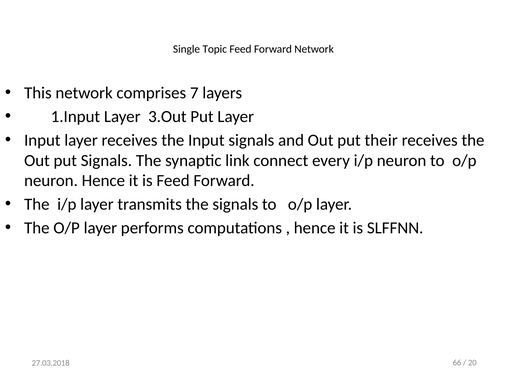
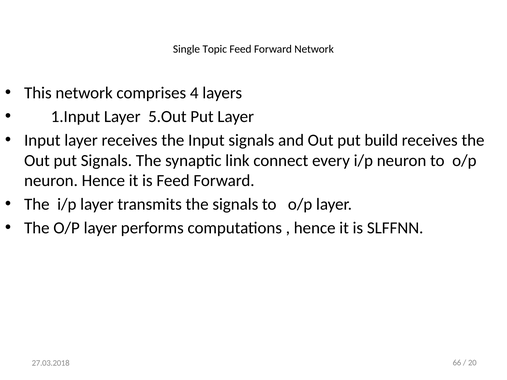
7: 7 -> 4 (194, 93)
3.Out: 3.Out -> 5.Out (167, 117)
their: their -> build (381, 140)
